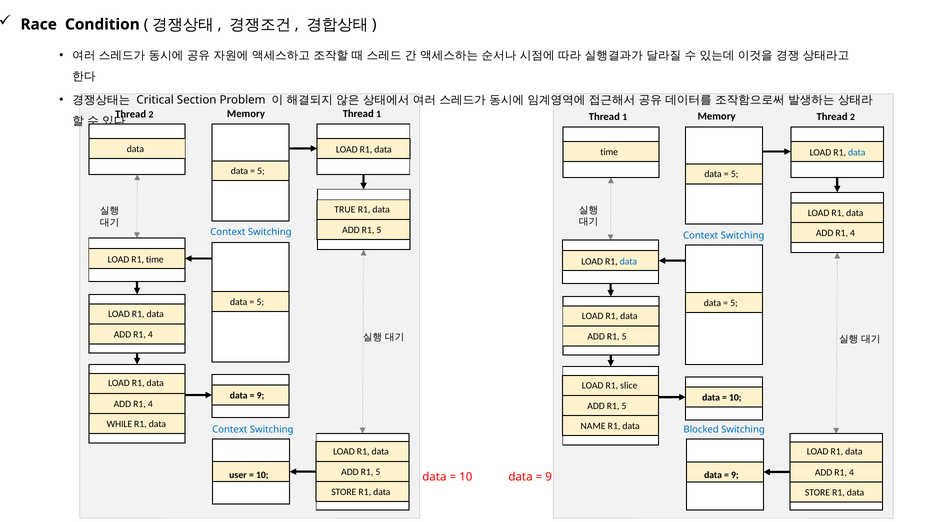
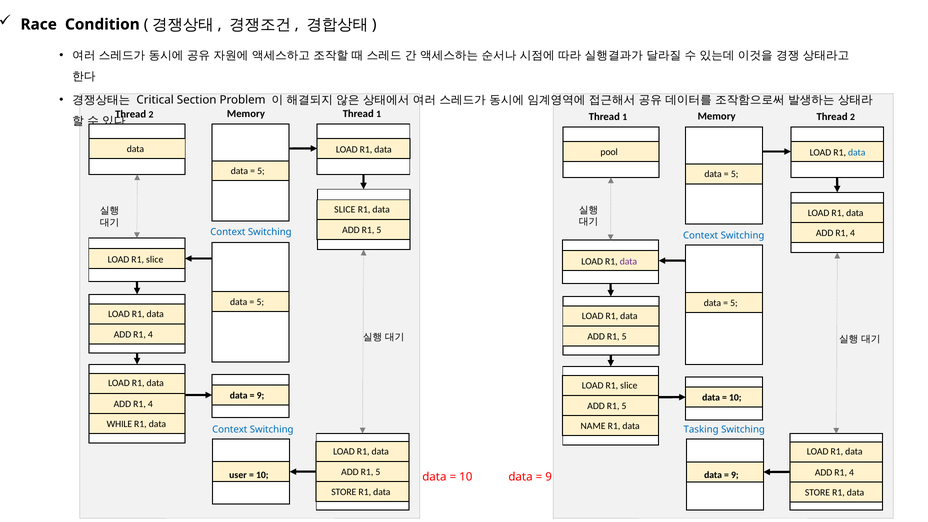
time: time -> pool (609, 152)
TRUE: TRUE -> SLICE (345, 210)
time: time -> slice (155, 260)
data colour: blue -> purple (628, 262)
Blocked: Blocked -> Tasking (701, 430)
